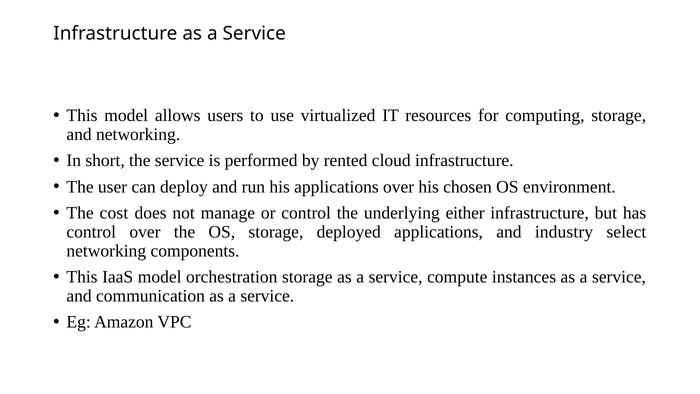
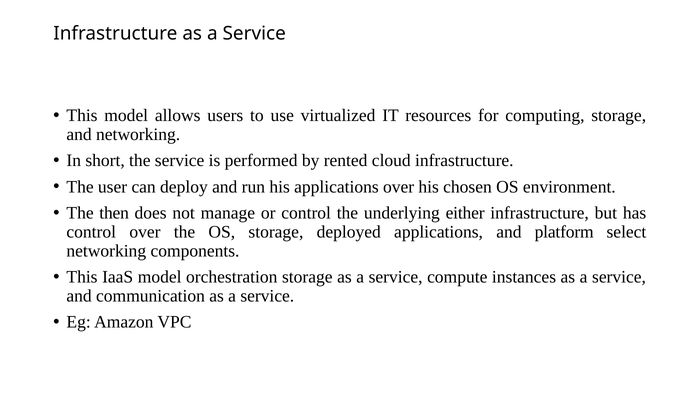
cost: cost -> then (114, 213)
industry: industry -> platform (564, 232)
